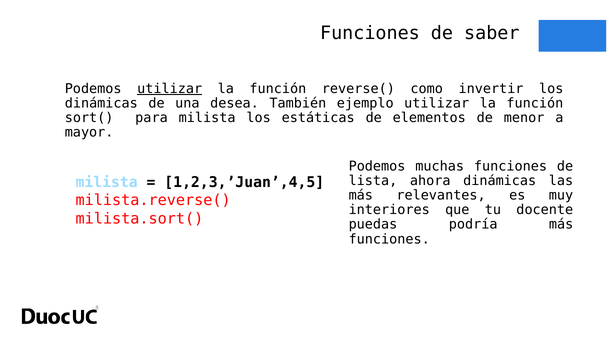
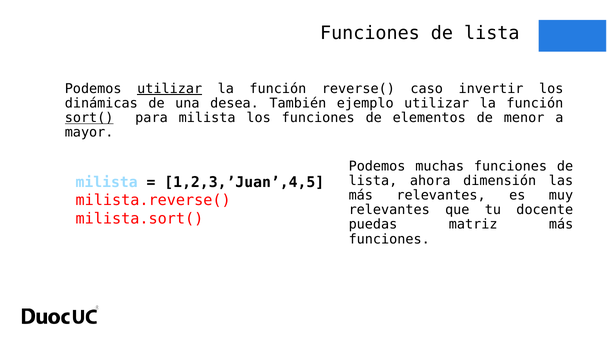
saber: saber -> lista (492, 33)
como: como -> caso (427, 89)
sort( underline: none -> present (89, 118)
los estáticas: estáticas -> funciones (318, 118)
ahora dinámicas: dinámicas -> dimensión (500, 180)
interiores: interiores -> relevantes (389, 210)
podría: podría -> matriz (473, 224)
